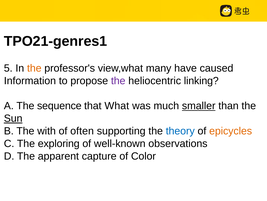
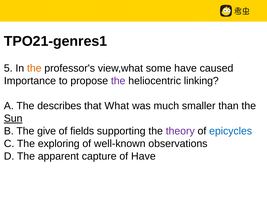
many: many -> some (159, 68)
Information: Information -> Importance (30, 81)
sequence: sequence -> describes (59, 106)
smaller underline: present -> none (199, 106)
with: with -> give (47, 131)
often: often -> fields (82, 131)
theory colour: blue -> purple (180, 131)
epicycles colour: orange -> blue (231, 131)
of Color: Color -> Have (143, 156)
